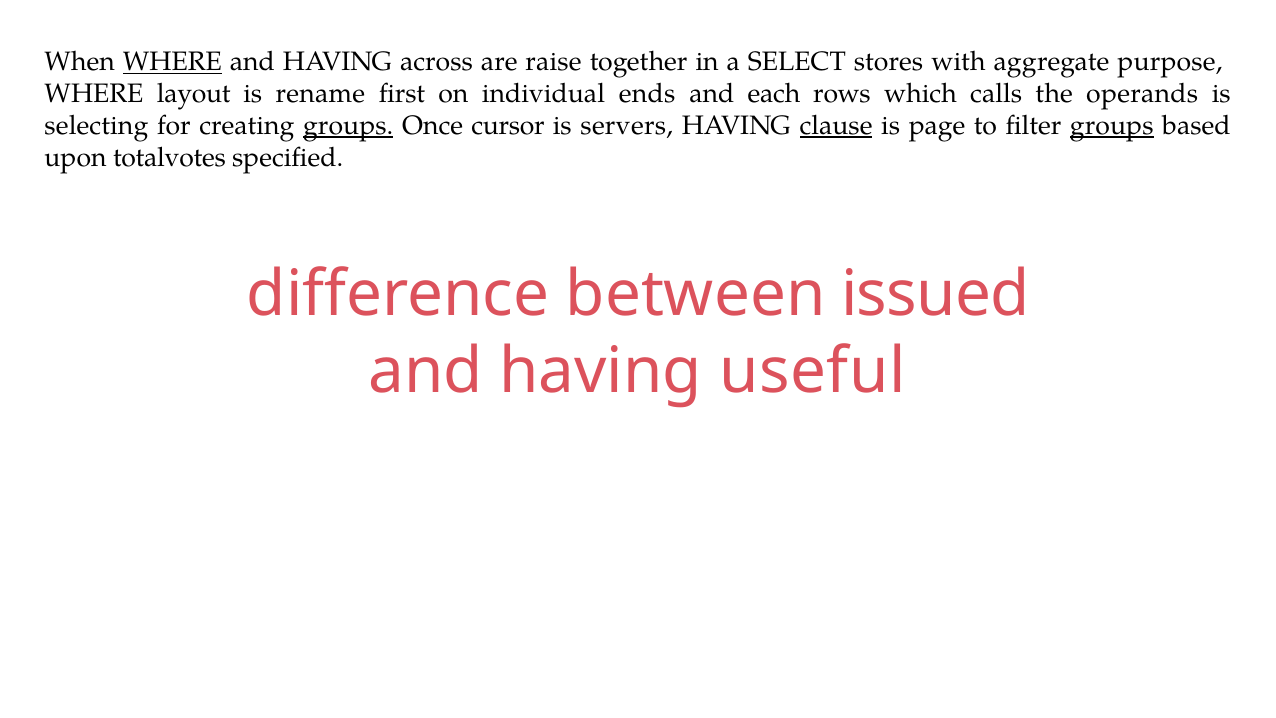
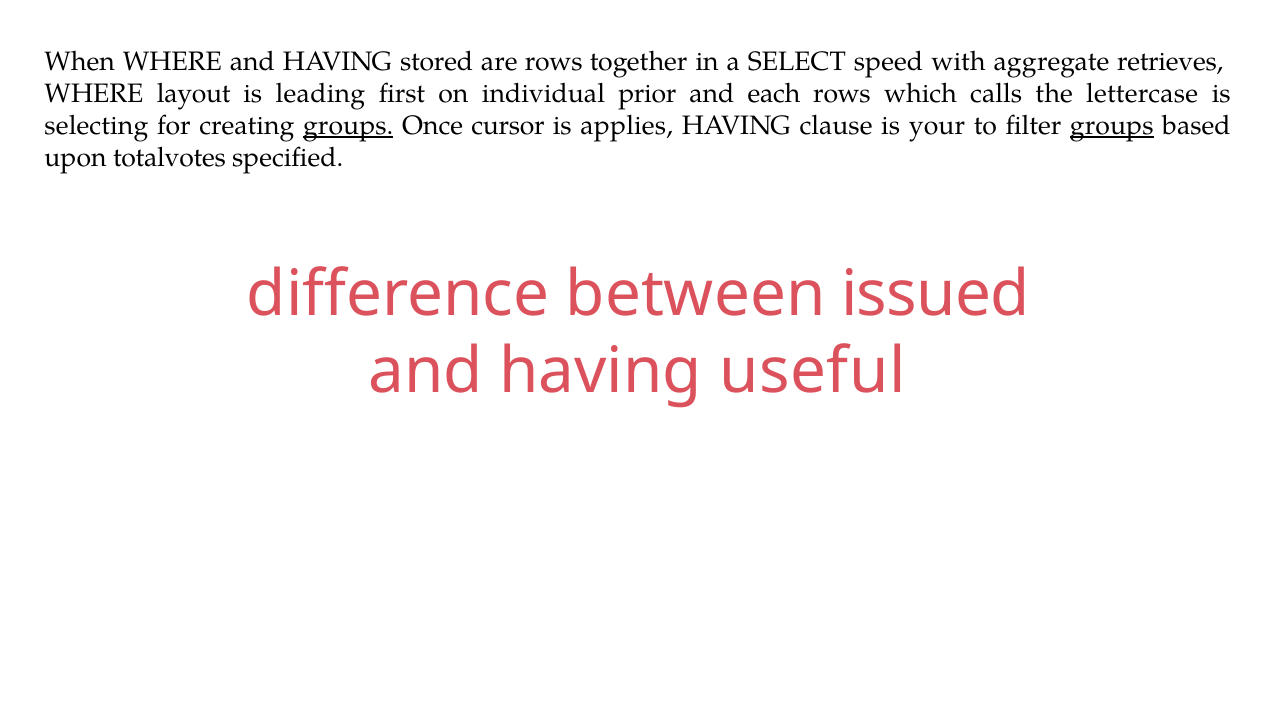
WHERE underline: present -> none (172, 62)
across: across -> stored (437, 62)
are raise: raise -> rows (554, 62)
stores: stores -> speed (889, 62)
purpose: purpose -> retrieves (1170, 62)
rename: rename -> leading (320, 94)
ends: ends -> prior (647, 94)
operands: operands -> lettercase (1142, 94)
servers: servers -> applies (627, 126)
clause underline: present -> none (836, 126)
page: page -> your (937, 126)
